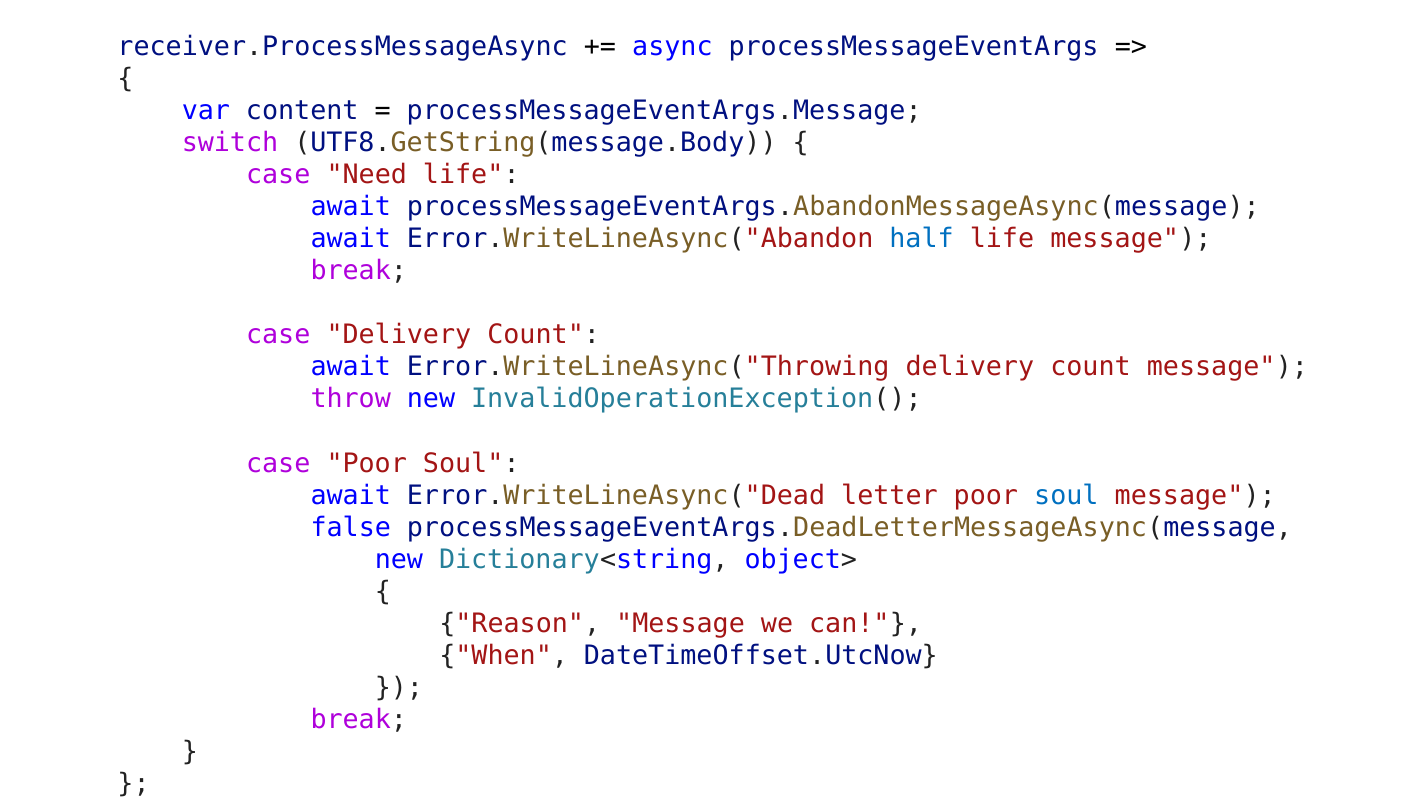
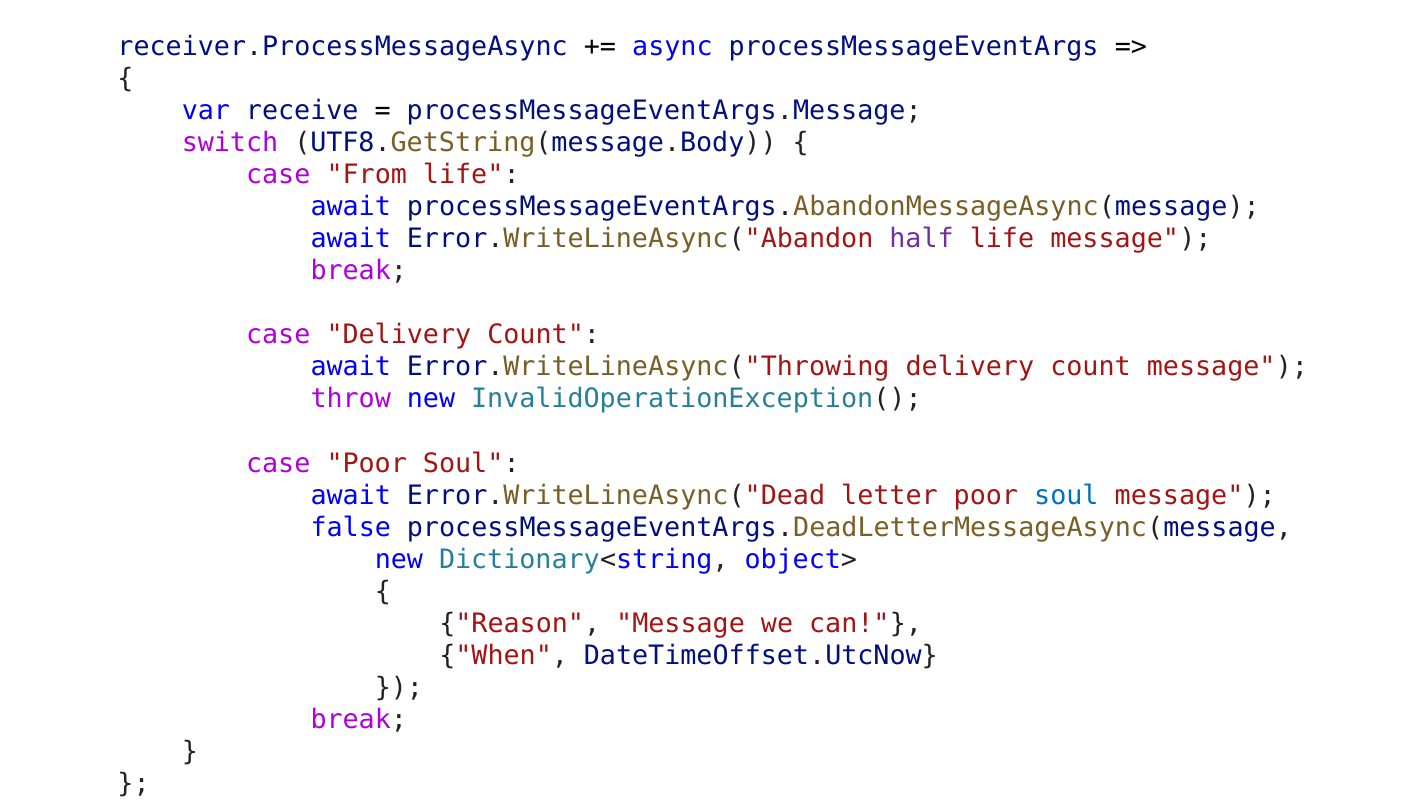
content: content -> receive (302, 110)
Need: Need -> From (367, 175)
half colour: blue -> purple (922, 239)
